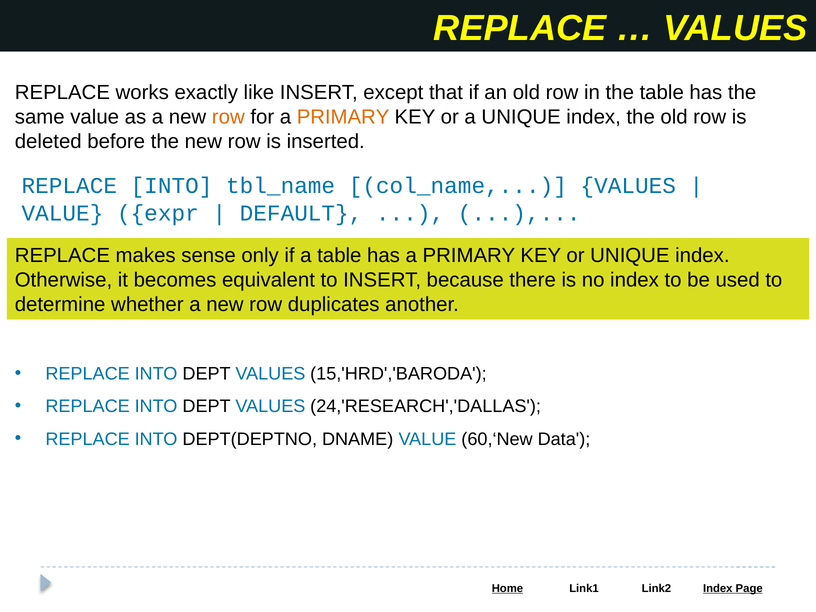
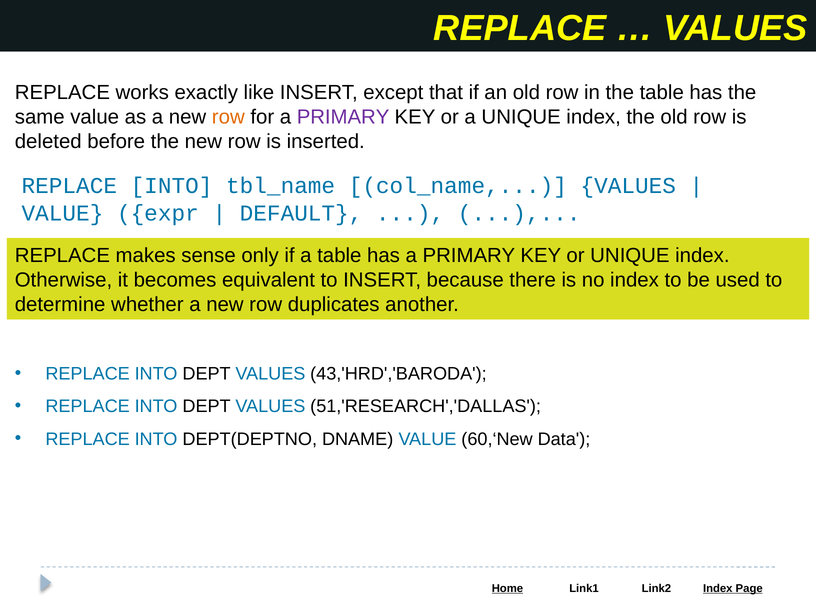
PRIMARY colour: orange -> purple (343, 117)
15,'HRD','BARODA: 15,'HRD','BARODA -> 43,'HRD','BARODA (398, 374)
24,'RESEARCH','DALLAS: 24,'RESEARCH','DALLAS -> 51,'RESEARCH','DALLAS (426, 406)
